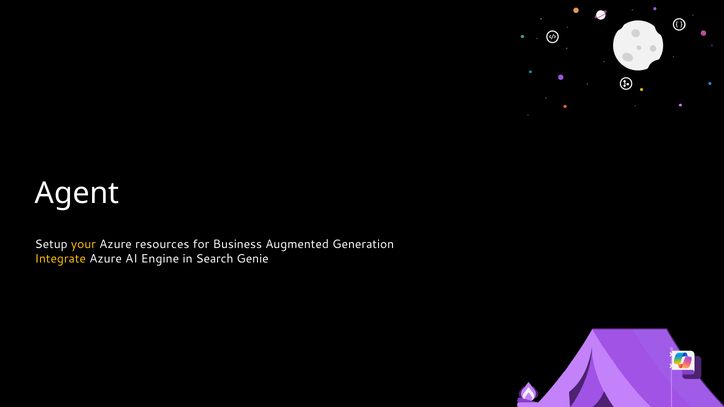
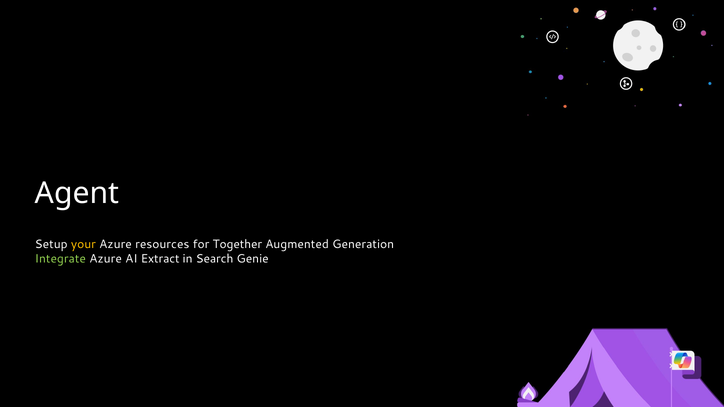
Business: Business -> Together (237, 244)
Integrate colour: yellow -> light green (60, 259)
Engine: Engine -> Extract (160, 259)
